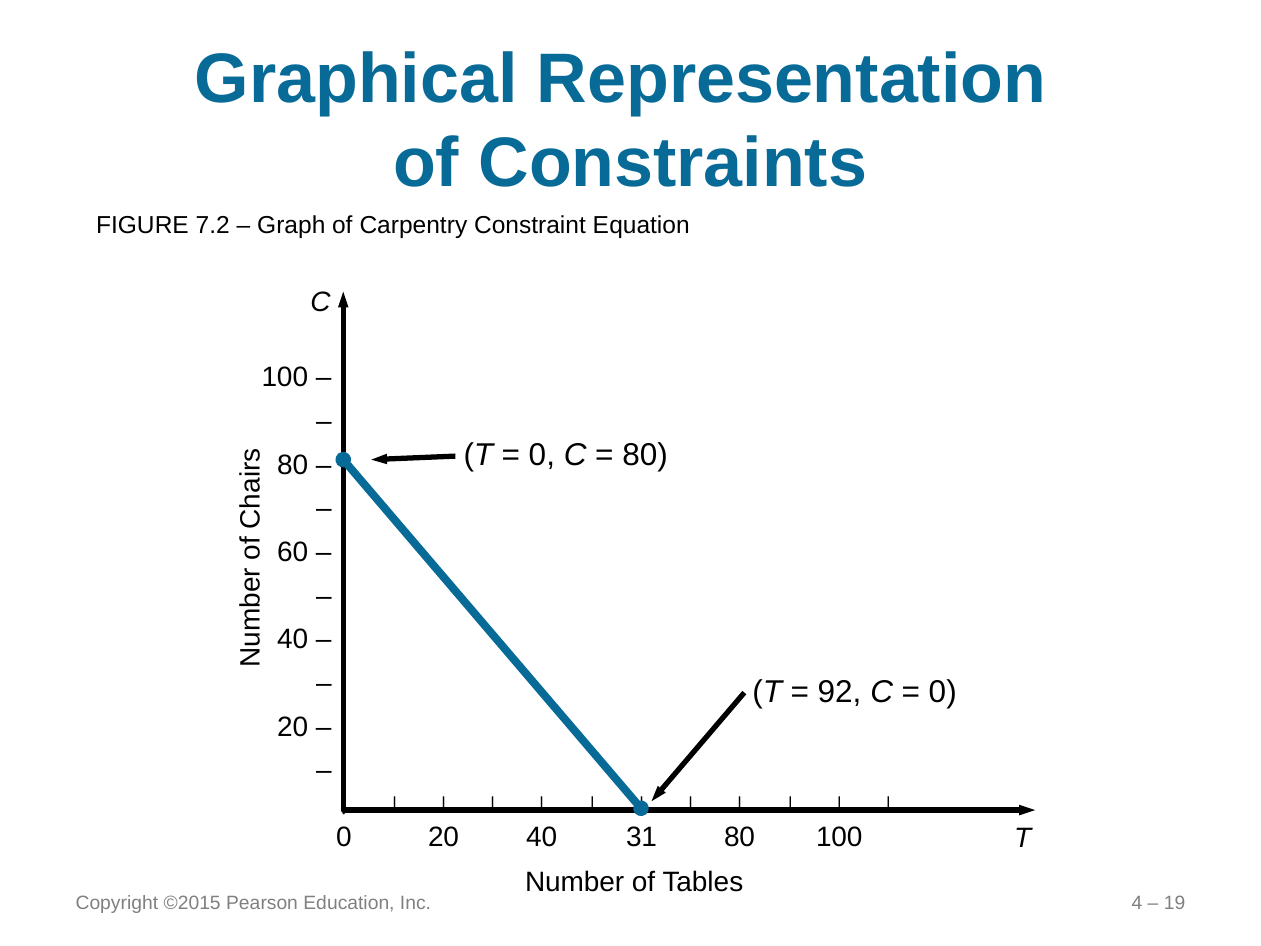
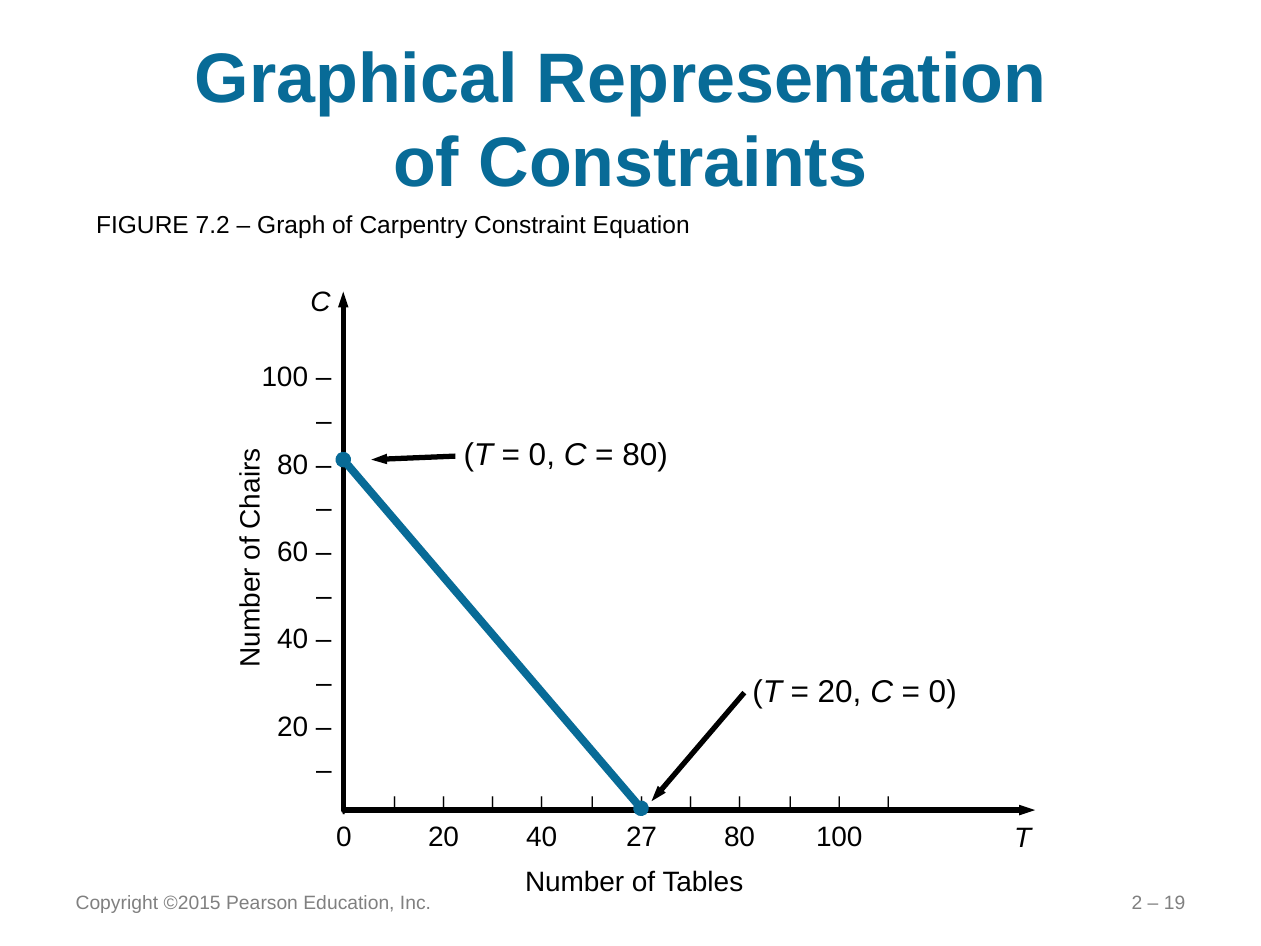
92: 92 -> 20 (839, 692)
31: 31 -> 27 (642, 837)
4: 4 -> 2 (1137, 903)
